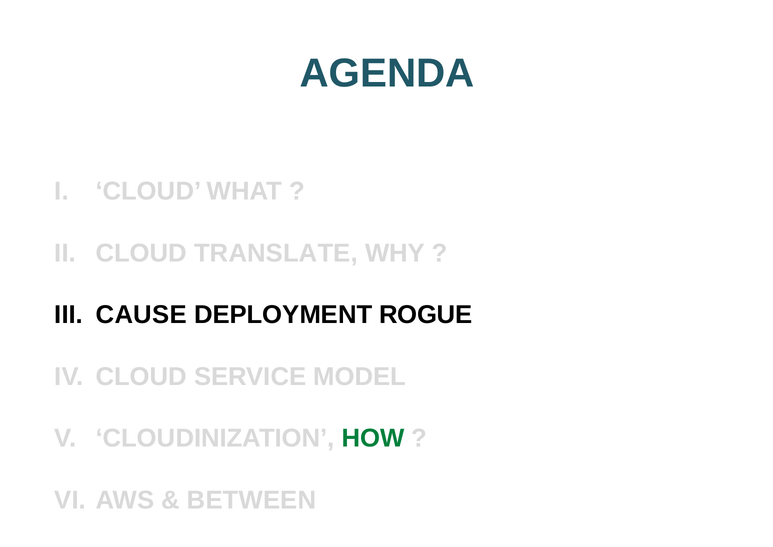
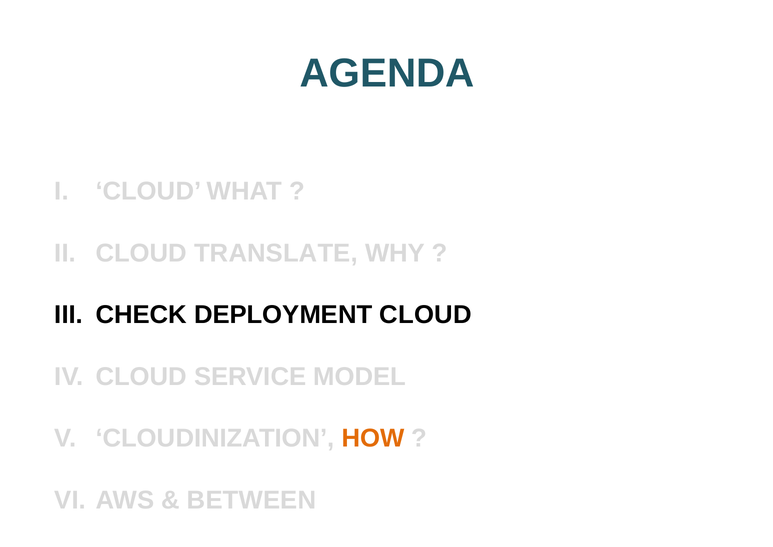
CAUSE: CAUSE -> CHECK (141, 315)
DEPLOYMENT ROGUE: ROGUE -> CLOUD (426, 315)
HOW colour: green -> orange (373, 438)
